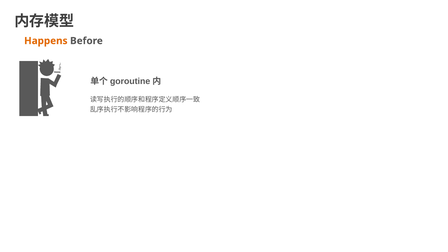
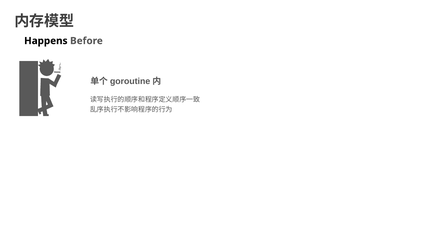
Happens colour: orange -> black (46, 41)
